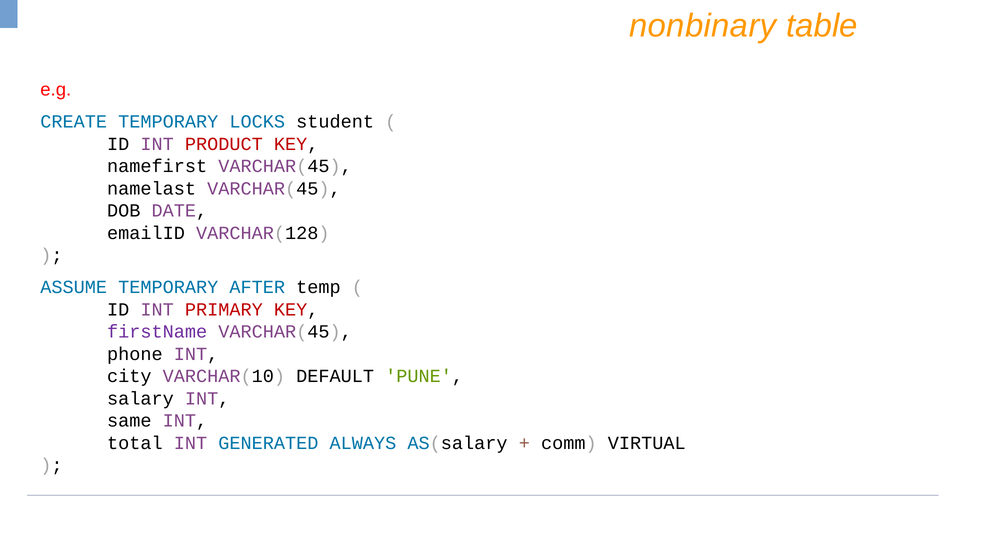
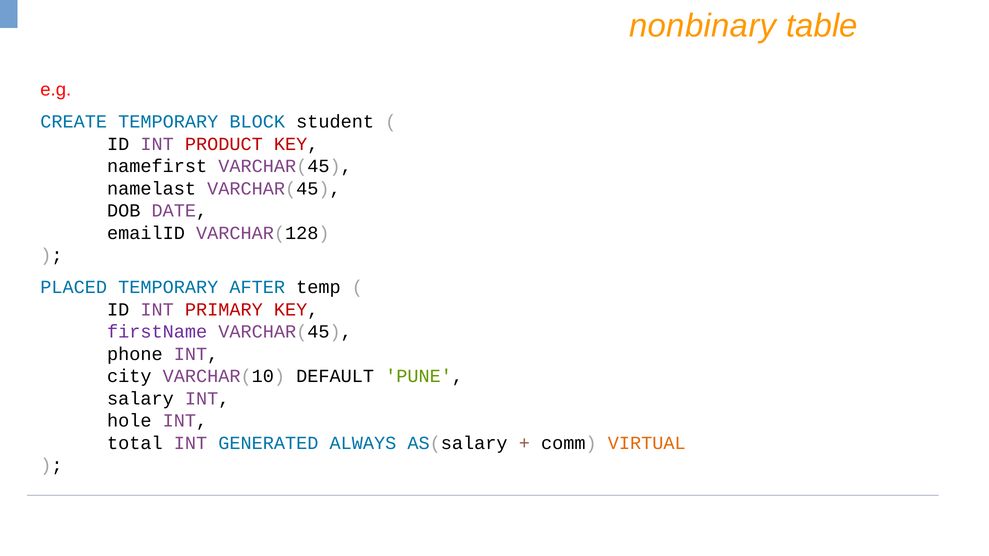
LOCKS: LOCKS -> BLOCK (257, 122)
ASSUME: ASSUME -> PLACED (74, 288)
same: same -> hole (129, 421)
VIRTUAL colour: black -> orange (647, 443)
